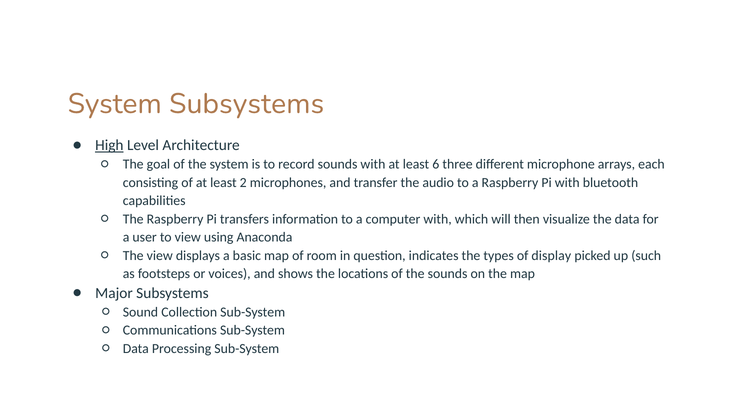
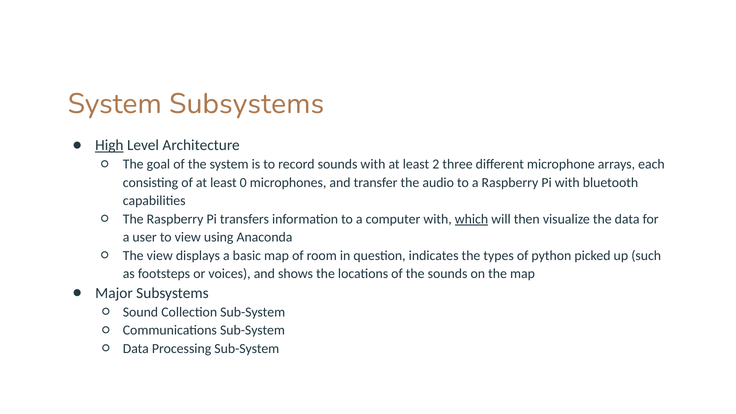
6: 6 -> 2 (436, 164)
2: 2 -> 0 (243, 183)
which underline: none -> present (472, 219)
display: display -> python (551, 255)
